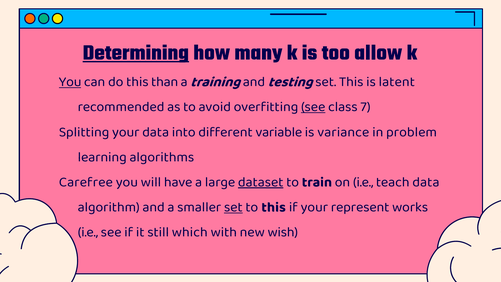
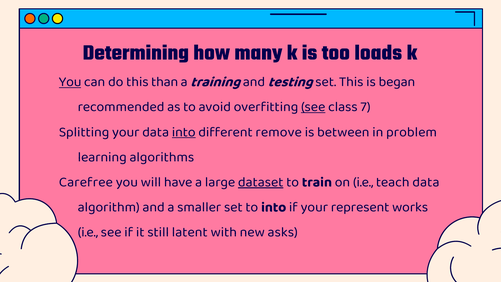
Determining underline: present -> none (136, 52)
allow: allow -> loads (378, 52)
latent: latent -> began (397, 82)
into underline: none -> present (184, 132)
variable: variable -> remove (279, 132)
variance: variance -> between (343, 132)
set underline: present -> none (233, 207)
to this: this -> into (274, 207)
which: which -> latent (190, 232)
wish: wish -> asks (283, 232)
